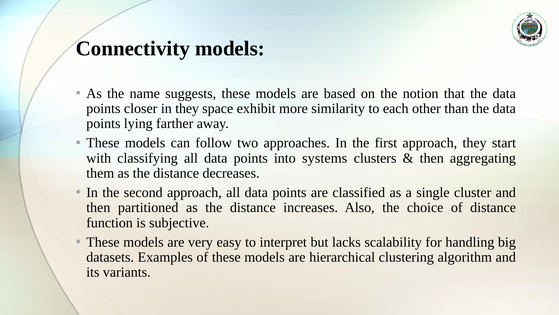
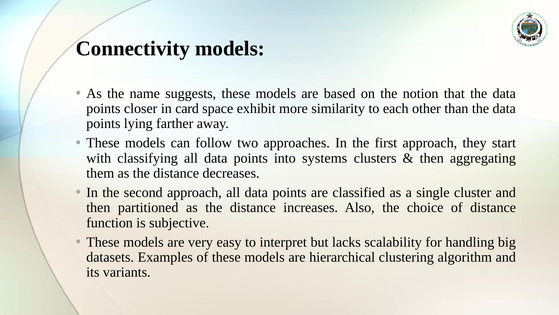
in they: they -> card (187, 108)
